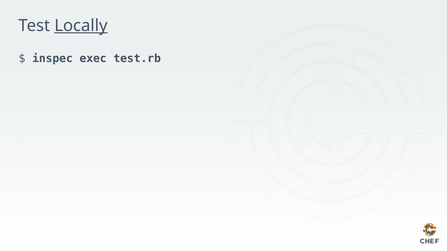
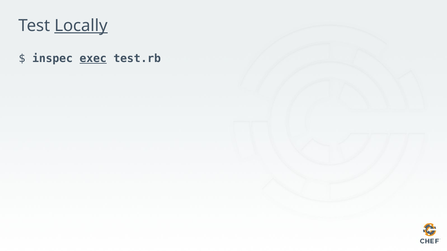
exec underline: none -> present (93, 59)
